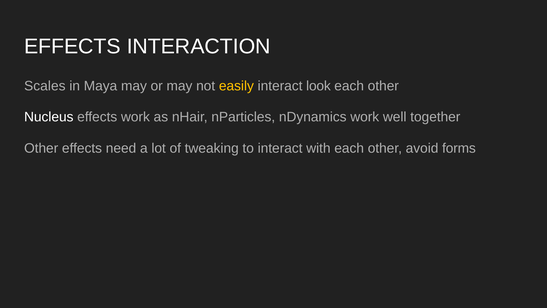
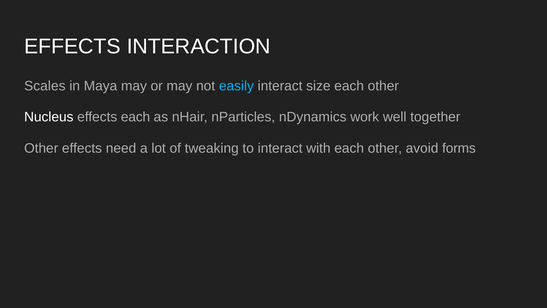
easily colour: yellow -> light blue (236, 86)
look: look -> size (318, 86)
effects work: work -> each (136, 117)
